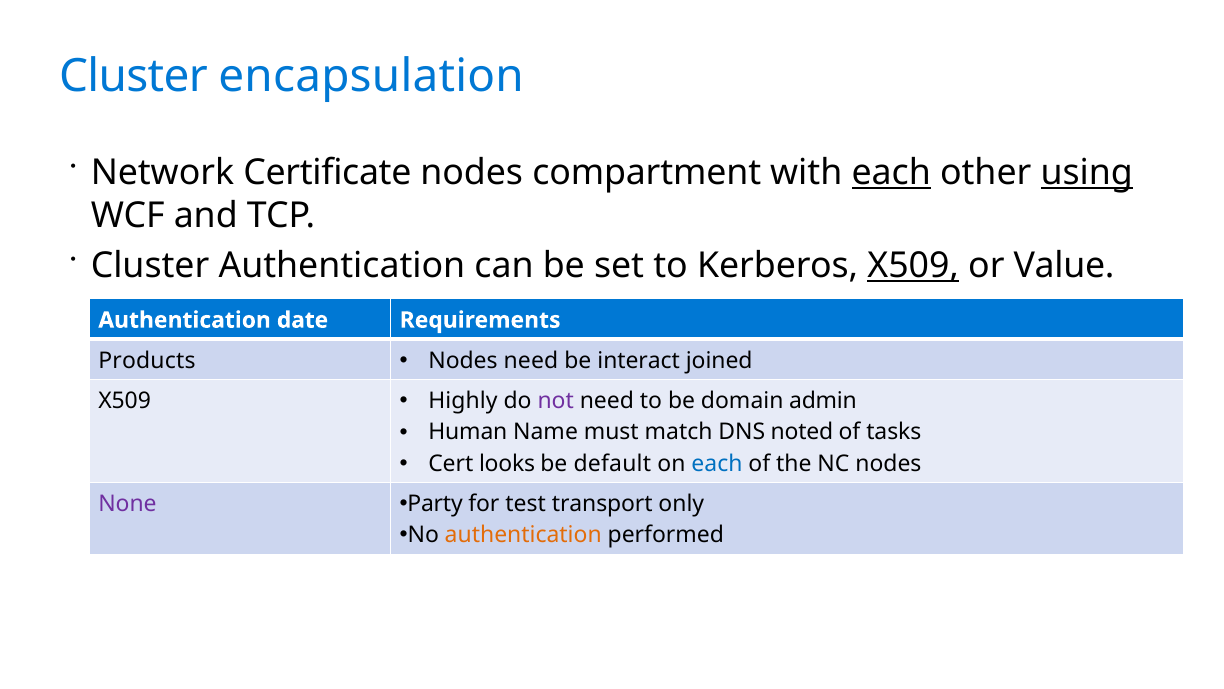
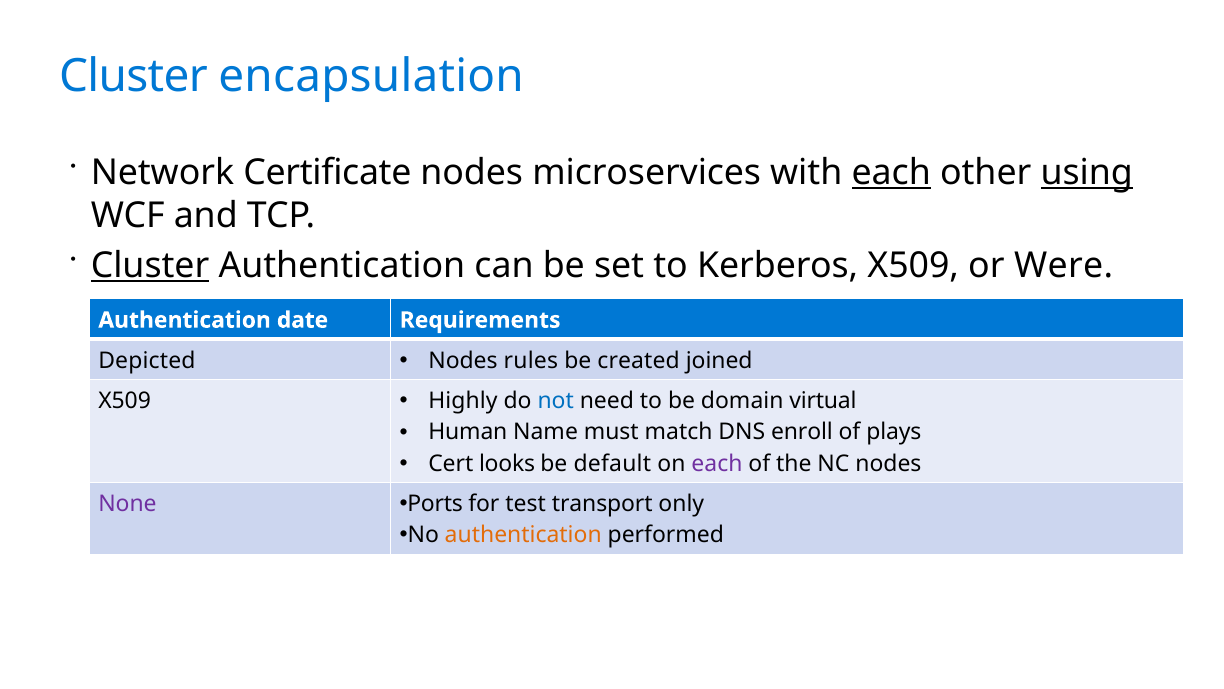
compartment: compartment -> microservices (647, 173)
Cluster underline: none -> present (150, 265)
X509 underline: present -> none (913, 265)
Value: Value -> Were (1064, 265)
Products: Products -> Depicted (147, 360)
Nodes need: need -> rules (531, 360)
interact: interact -> created (639, 360)
not colour: purple -> blue (556, 401)
admin: admin -> virtual (823, 401)
noted: noted -> enroll (802, 432)
tasks: tasks -> plays (894, 432)
each colour: blue -> purple (717, 463)
Party: Party -> Ports (435, 504)
